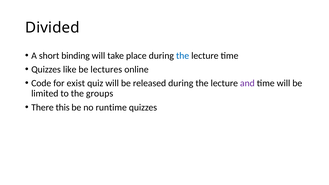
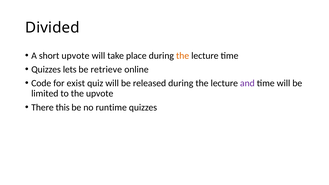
short binding: binding -> upvote (75, 56)
the colour: blue -> orange (183, 56)
like: like -> lets (70, 69)
lectures: lectures -> retrieve (106, 69)
the groups: groups -> upvote (100, 94)
